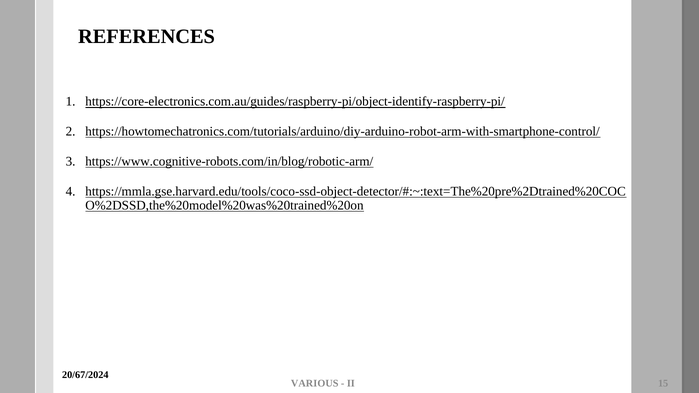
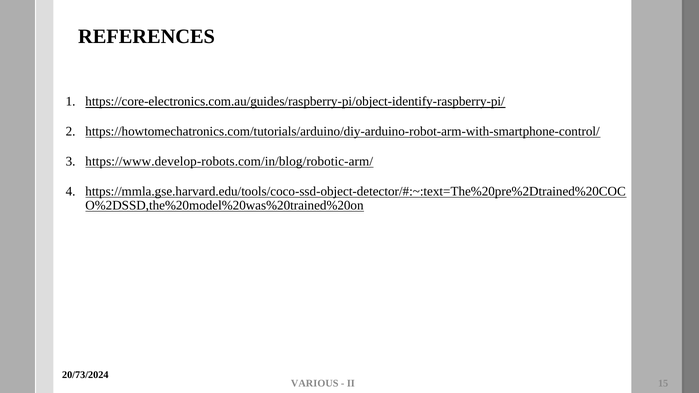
https://www.cognitive-robots.com/in/blog/robotic-arm/: https://www.cognitive-robots.com/in/blog/robotic-arm/ -> https://www.develop-robots.com/in/blog/robotic-arm/ (229, 162)
20/67/2024: 20/67/2024 -> 20/73/2024 (85, 375)
